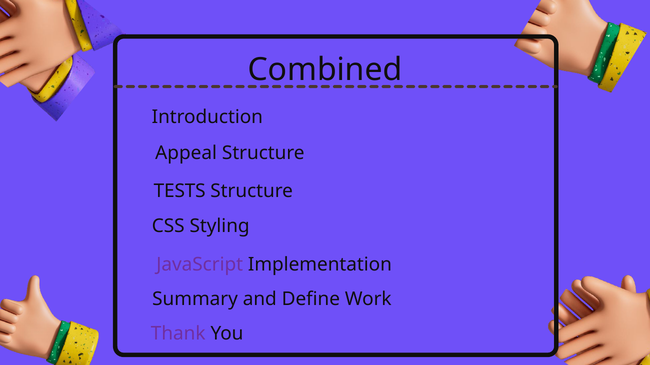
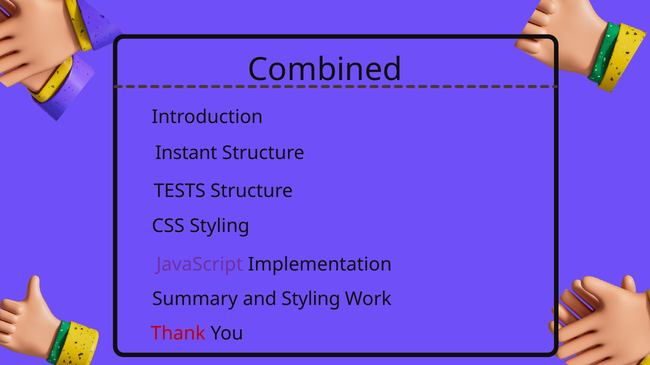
Appeal: Appeal -> Instant (186, 153)
and Define: Define -> Styling (311, 299)
Thank colour: purple -> red (178, 334)
